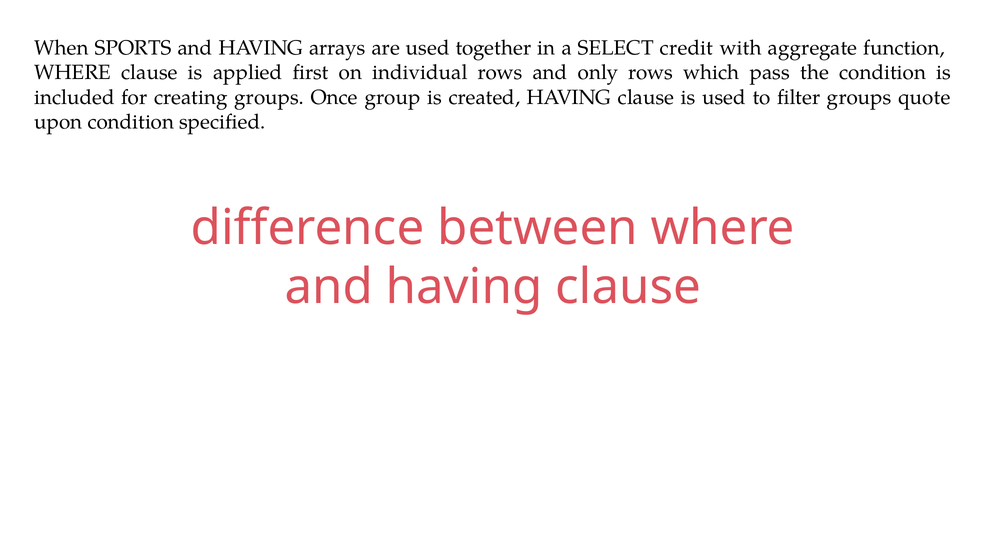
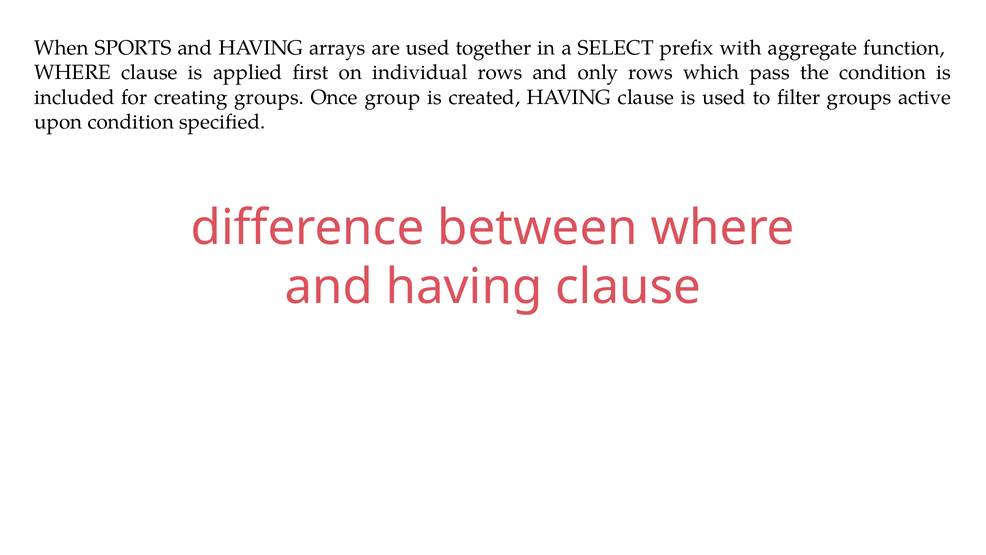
credit: credit -> prefix (687, 48)
quote: quote -> active (925, 97)
